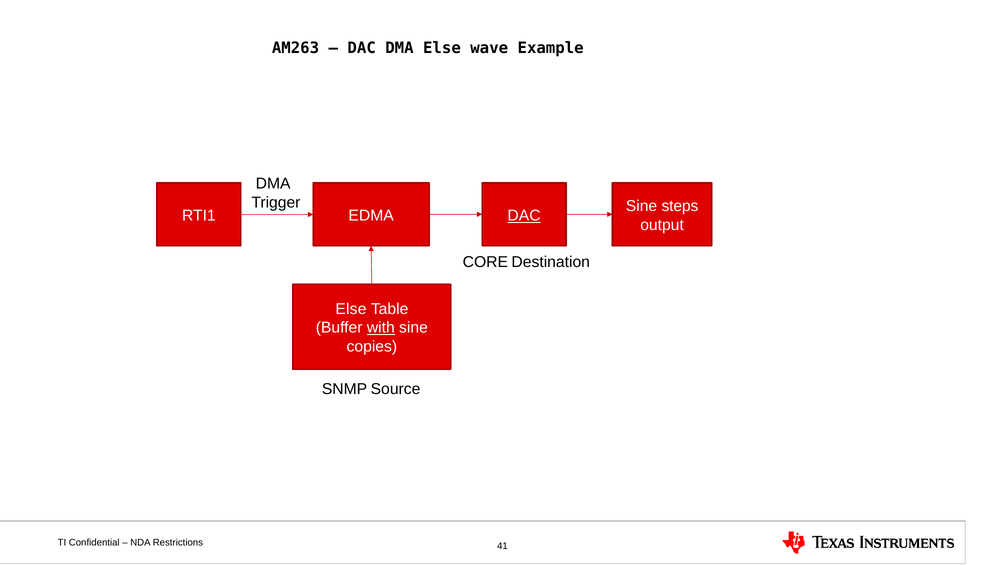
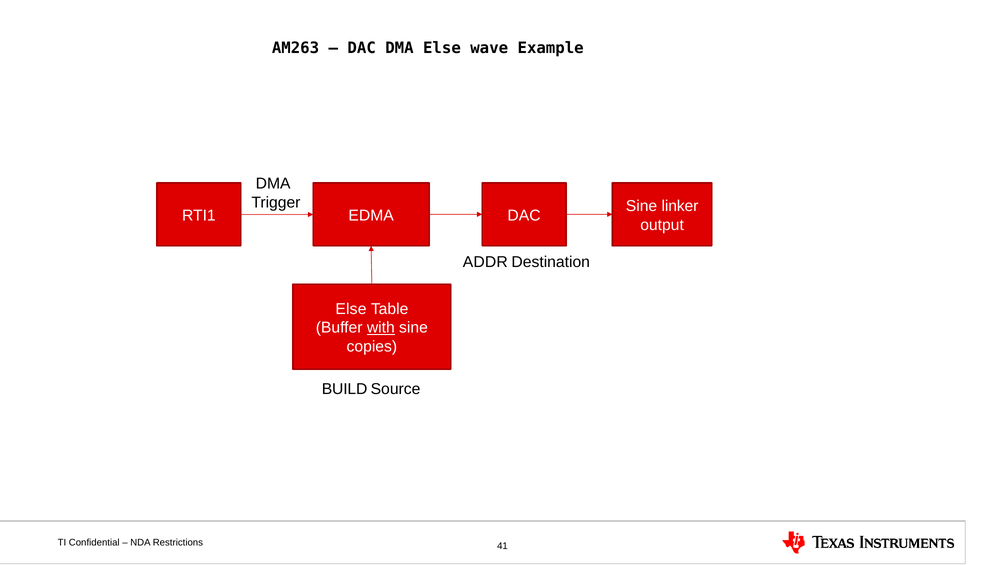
steps: steps -> linker (680, 206)
DAC underline: present -> none (524, 216)
CORE: CORE -> ADDR (485, 262)
SNMP: SNMP -> BUILD (345, 389)
